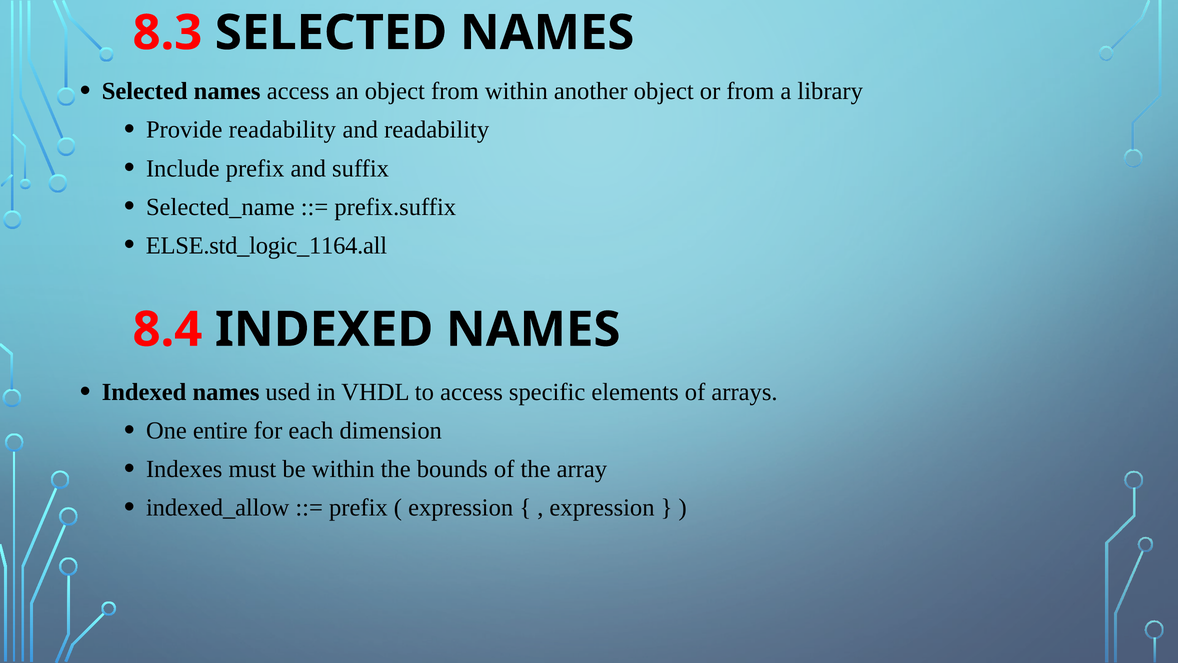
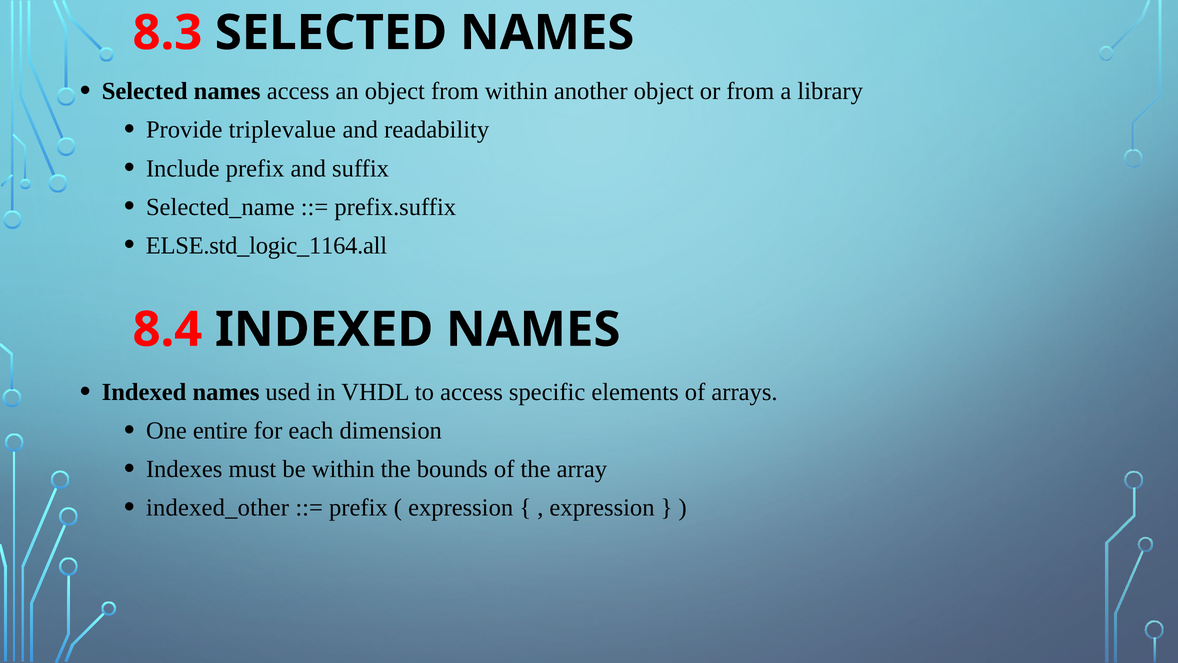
Provide readability: readability -> triplevalue (282, 130)
indexed_allow: indexed_allow -> indexed_other (218, 508)
